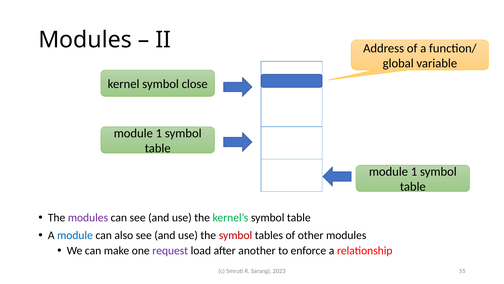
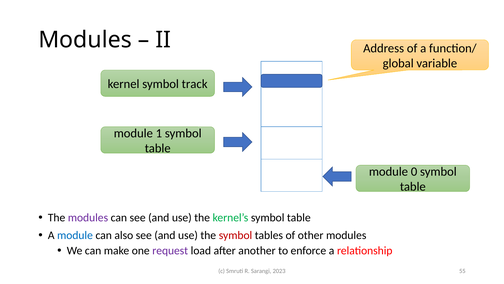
close: close -> track (195, 84)
1: 1 -> 0 (414, 171)
